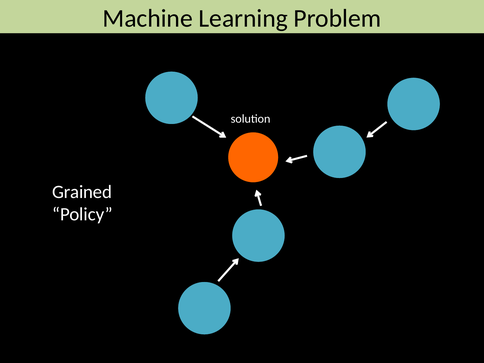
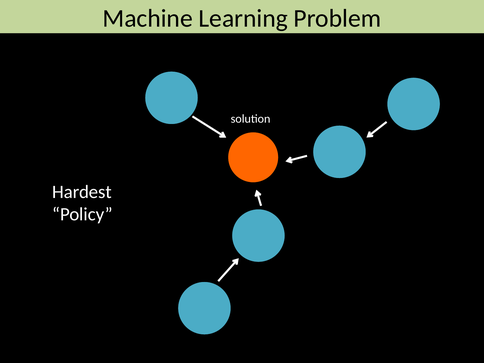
Grained: Grained -> Hardest (82, 192)
